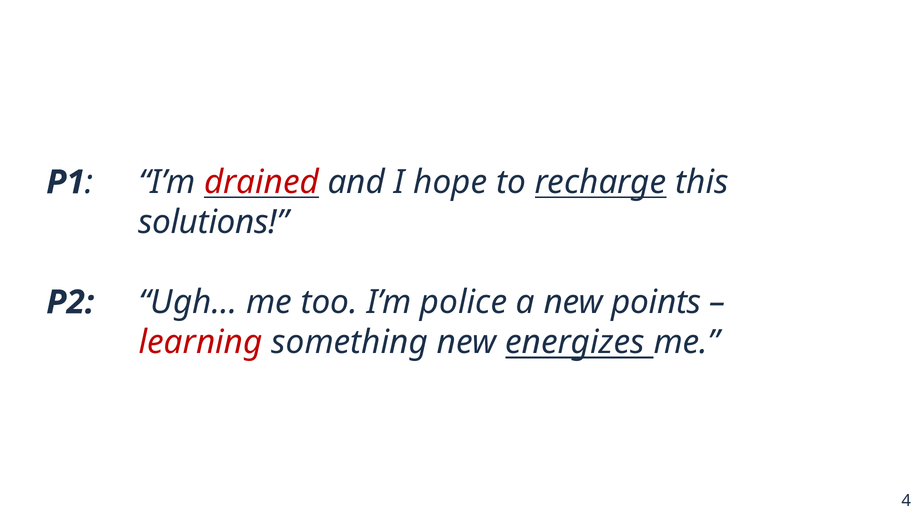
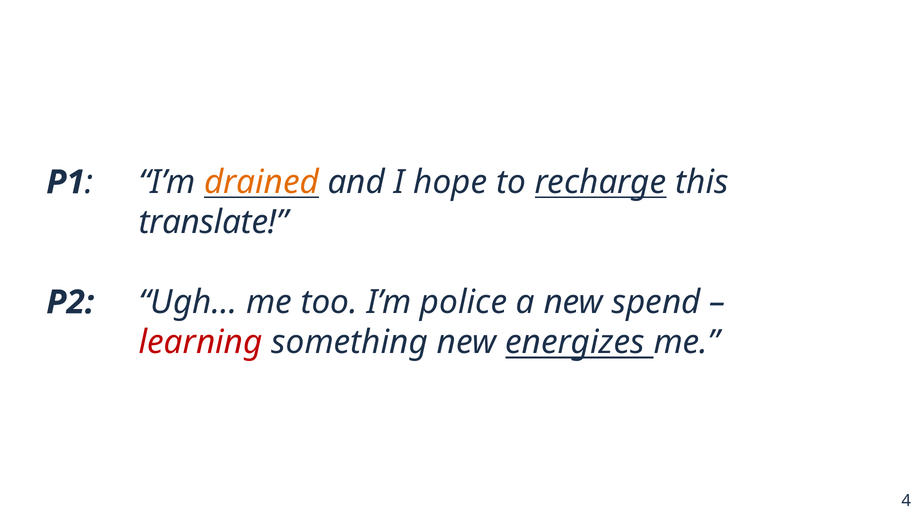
drained colour: red -> orange (261, 182)
solutions: solutions -> translate (213, 222)
points: points -> spend (656, 302)
